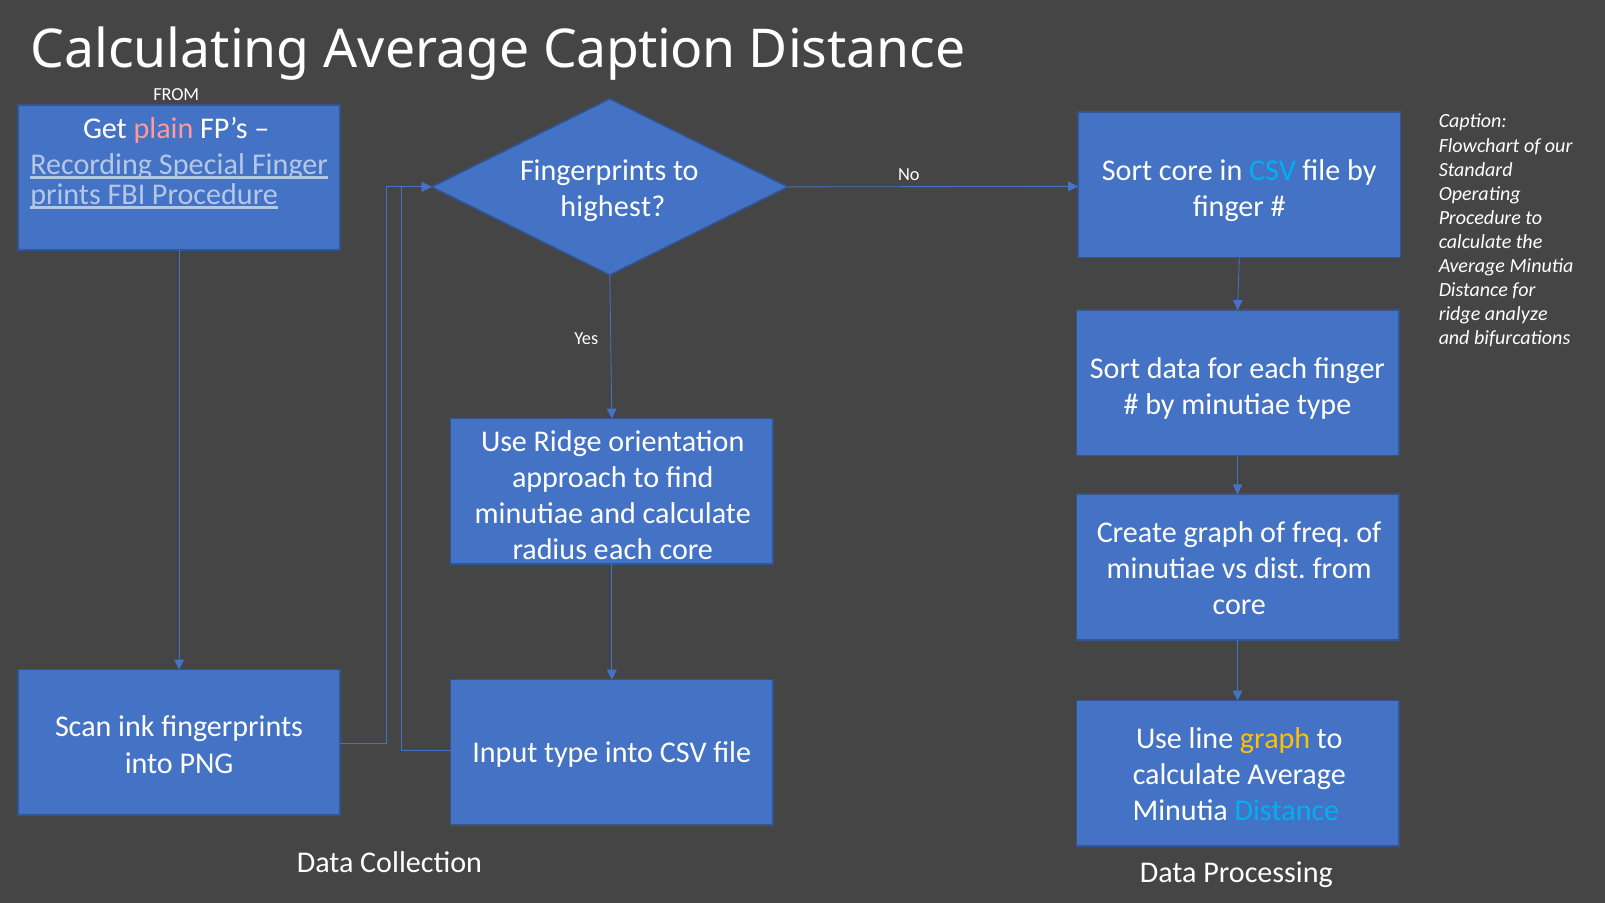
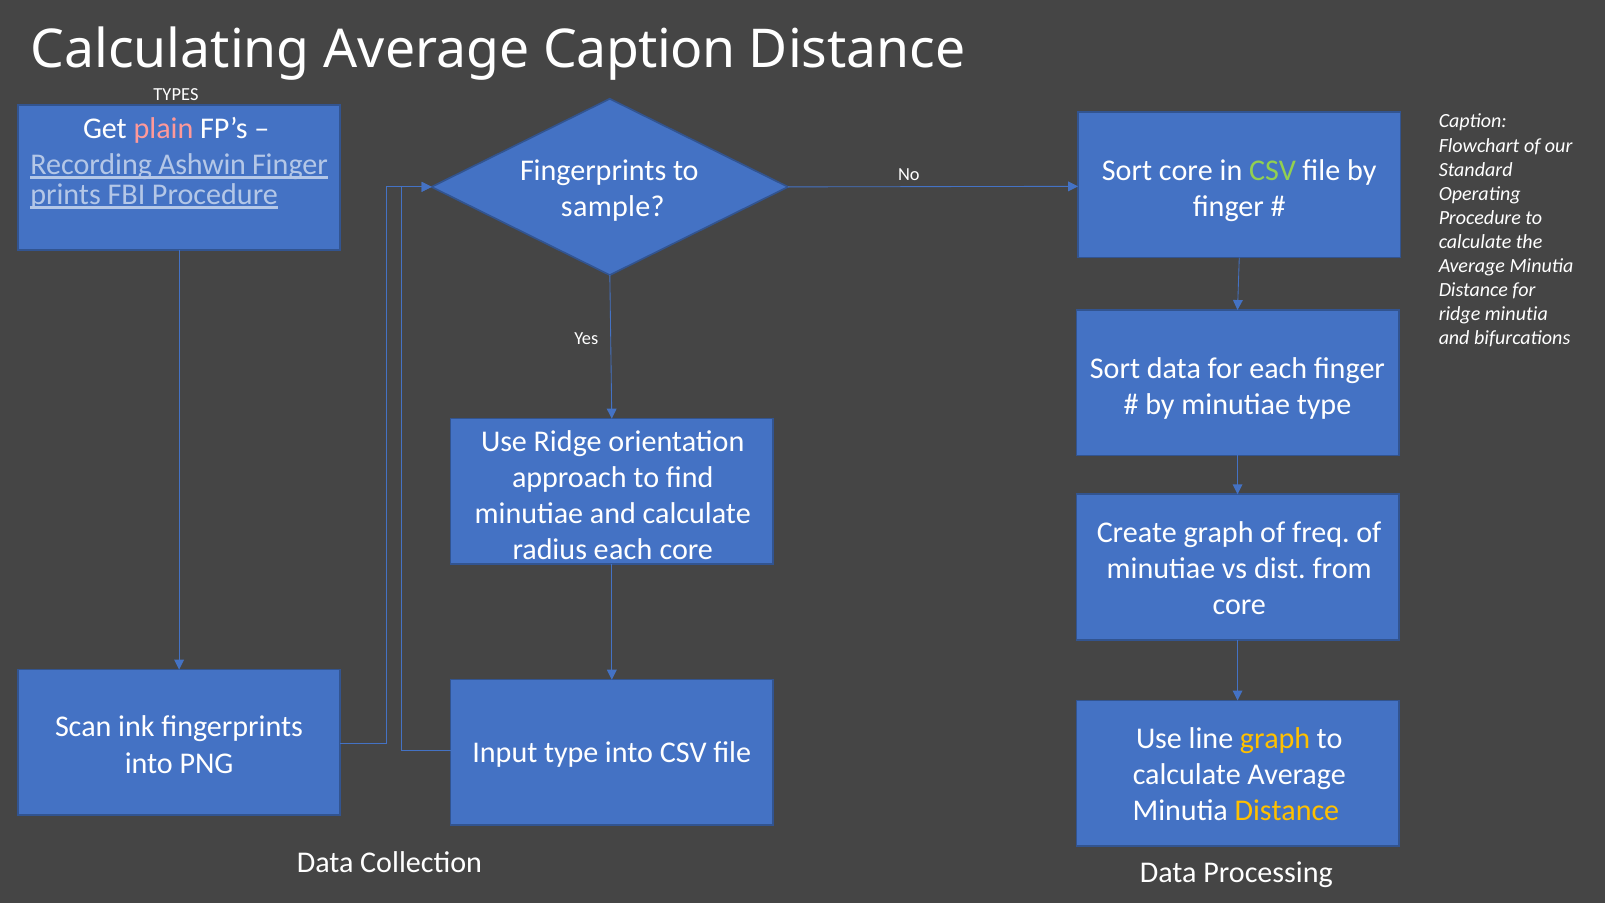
FROM: FROM -> TYPES (176, 94)
Special: Special -> Ashwin (202, 164)
CSV colour: light blue -> light green (1272, 170)
highest: highest -> sample (613, 206)
ridge analyze: analyze -> minutia (1516, 314)
Distance colour: light blue -> yellow (1287, 811)
